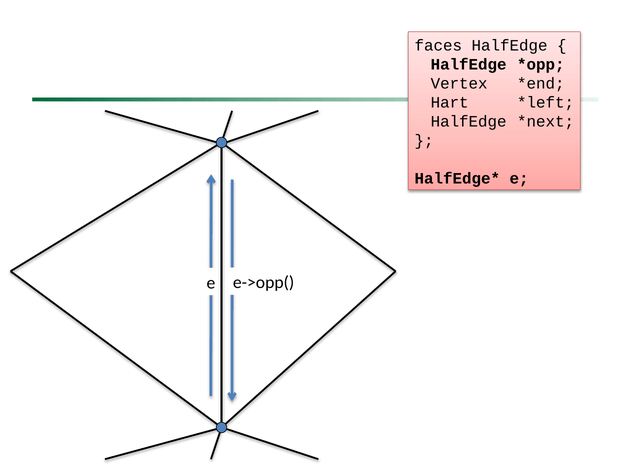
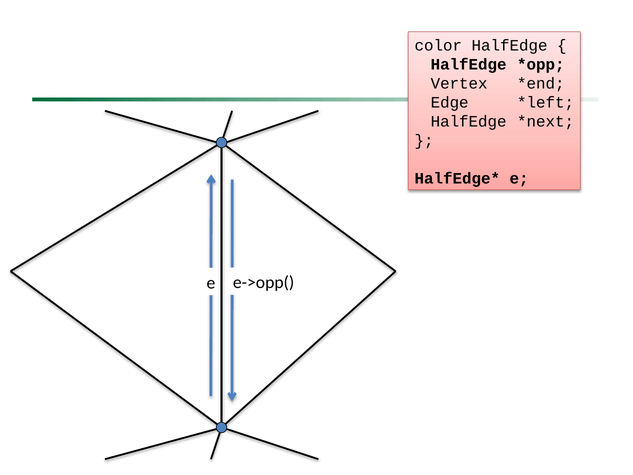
faces: faces -> color (438, 45)
Hart: Hart -> Edge (450, 102)
